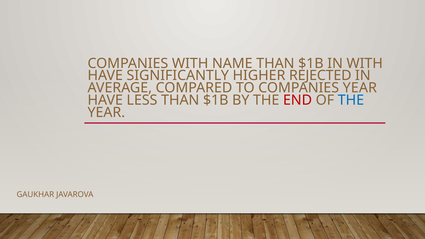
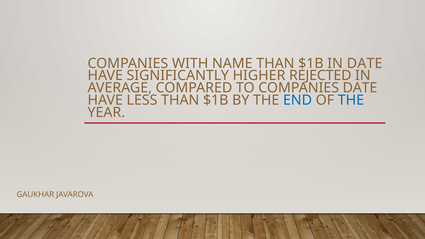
IN WITH: WITH -> DATE (365, 63)
COMPANIES YEAR: YEAR -> DATE (360, 88)
END colour: red -> blue (298, 100)
